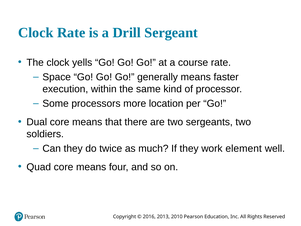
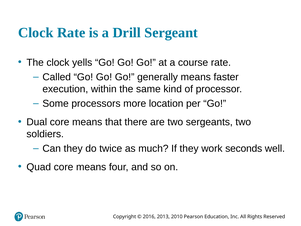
Space: Space -> Called (57, 77)
element: element -> seconds (244, 148)
